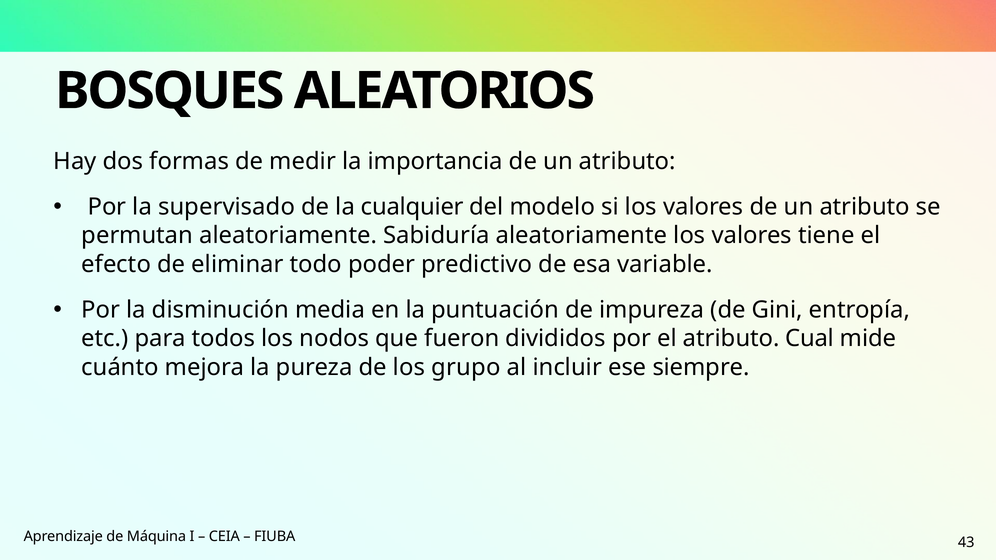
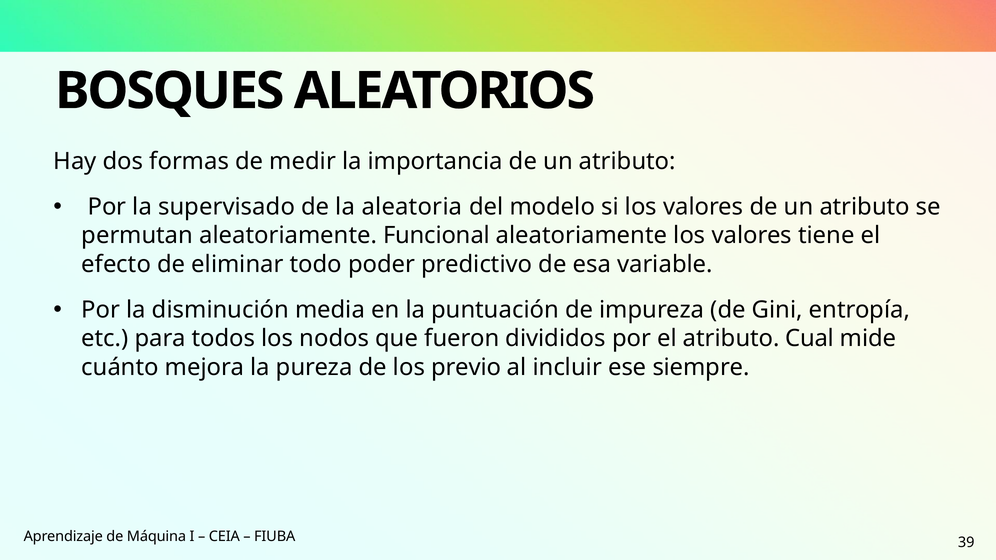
cualquier: cualquier -> aleatoria (412, 207)
Sabiduría: Sabiduría -> Funcional (437, 236)
grupo: grupo -> previo (466, 367)
43: 43 -> 39 (966, 543)
